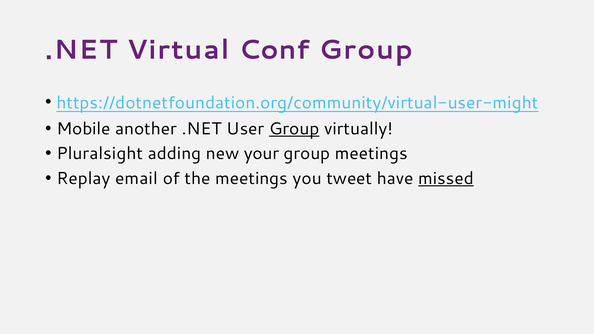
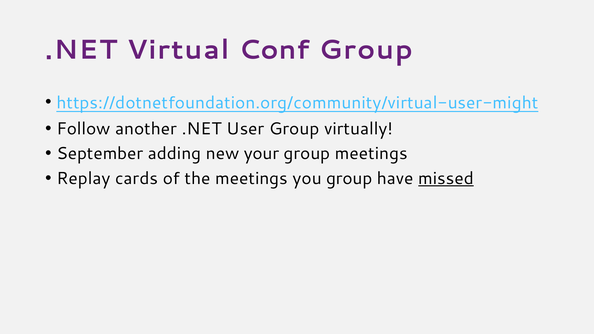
Mobile: Mobile -> Follow (83, 129)
Group underline: present -> none (294, 129)
Pluralsight: Pluralsight -> September (100, 154)
email: email -> cards (137, 179)
you tweet: tweet -> group (349, 179)
